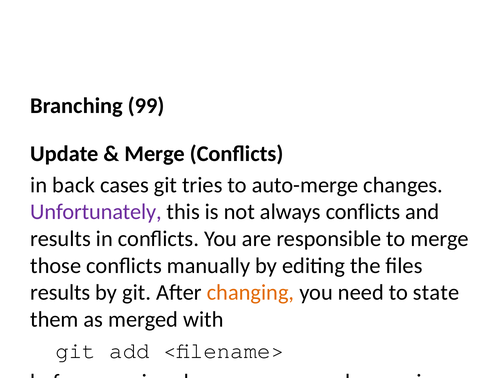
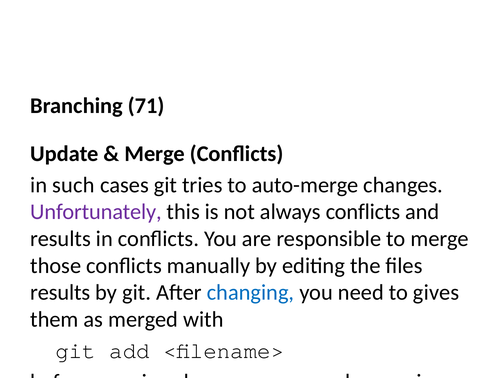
99: 99 -> 71 (146, 106)
back: back -> such (73, 185)
changing colour: orange -> blue (250, 293)
state: state -> gives (436, 293)
